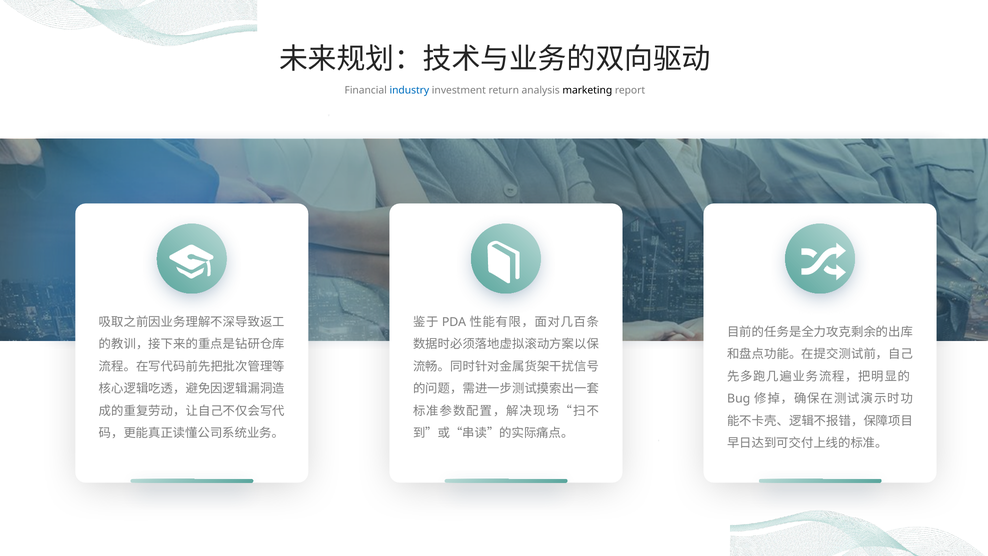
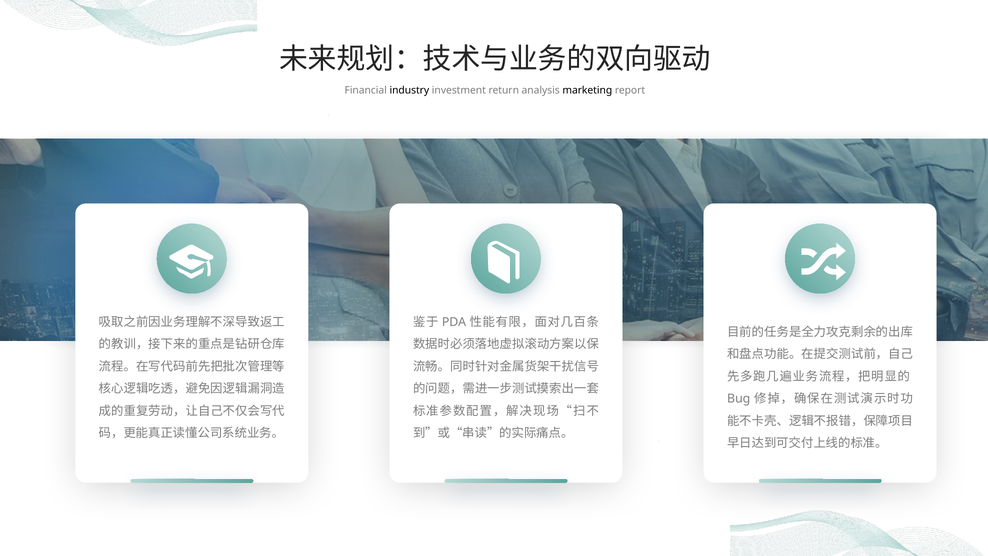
industry colour: blue -> black (409, 90)
